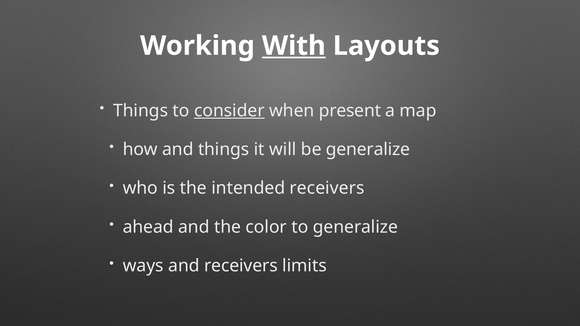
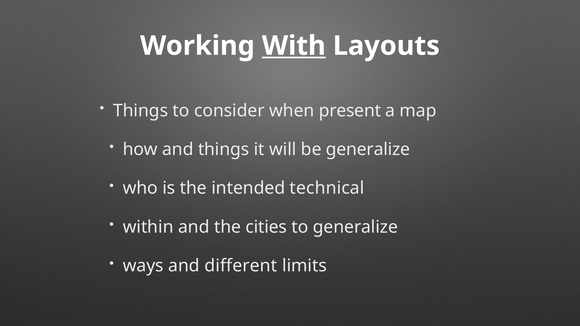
consider underline: present -> none (229, 111)
intended receivers: receivers -> technical (327, 188)
ahead: ahead -> within (148, 227)
color: color -> cities (266, 227)
and receivers: receivers -> different (241, 266)
